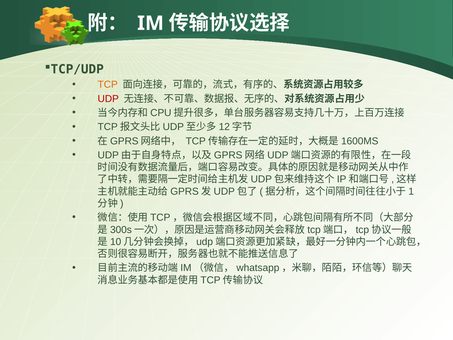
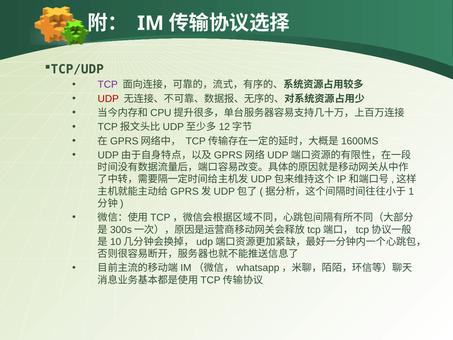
TCP colour: orange -> purple (108, 85)
